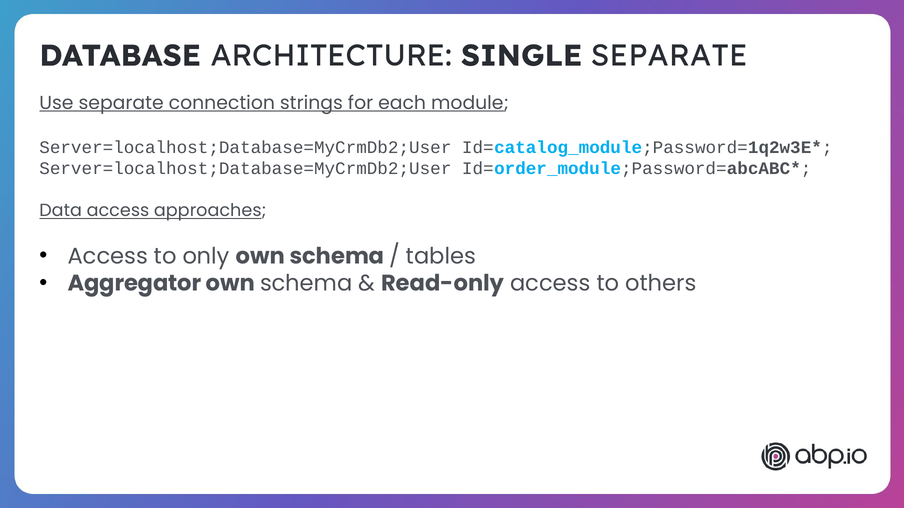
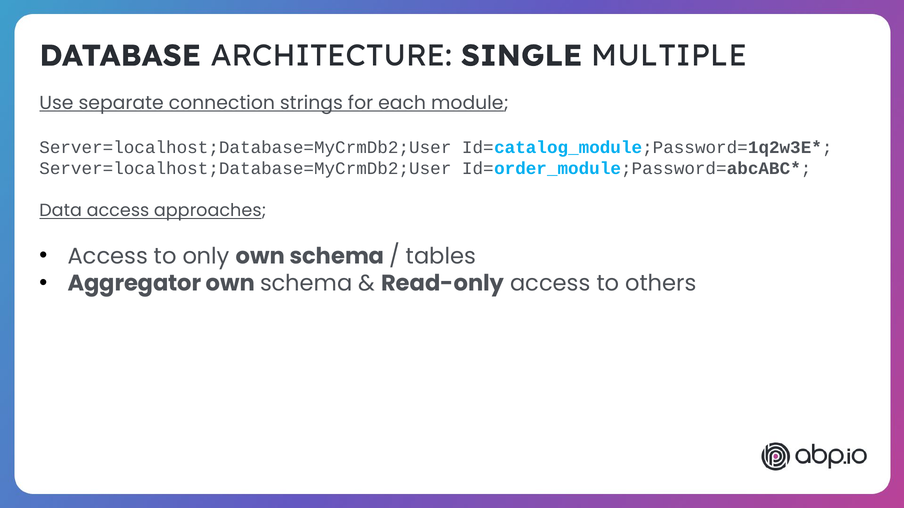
SINGLE SEPARATE: SEPARATE -> MULTIPLE (669, 56)
